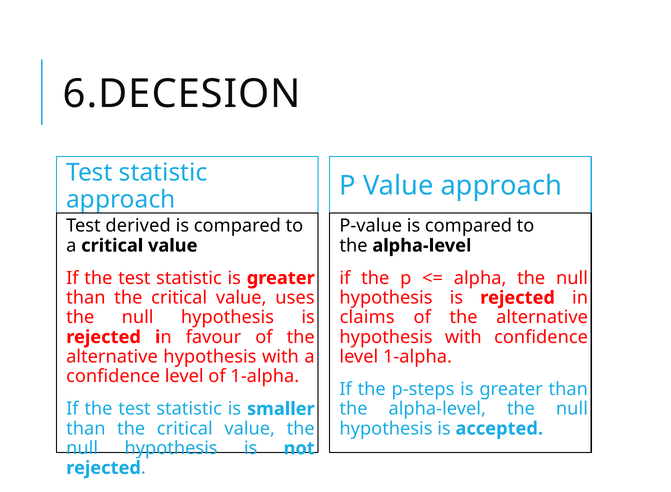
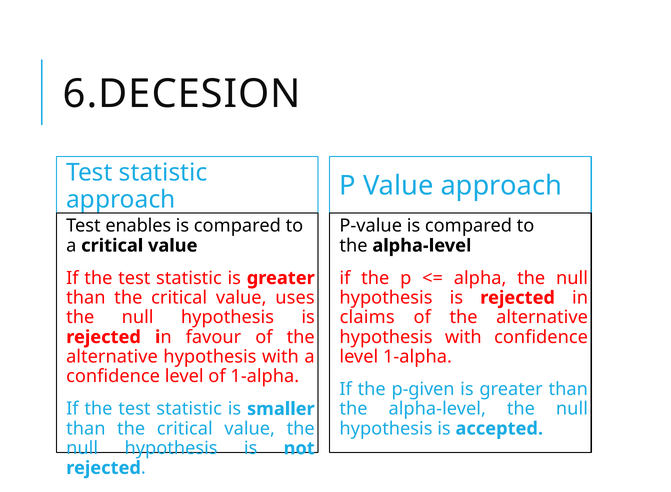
derived: derived -> enables (138, 226)
p-steps: p-steps -> p-given (423, 389)
